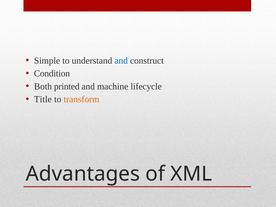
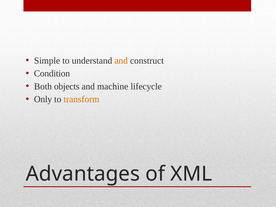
and colour: blue -> orange (121, 61)
printed: printed -> objects (67, 86)
Title: Title -> Only (43, 99)
